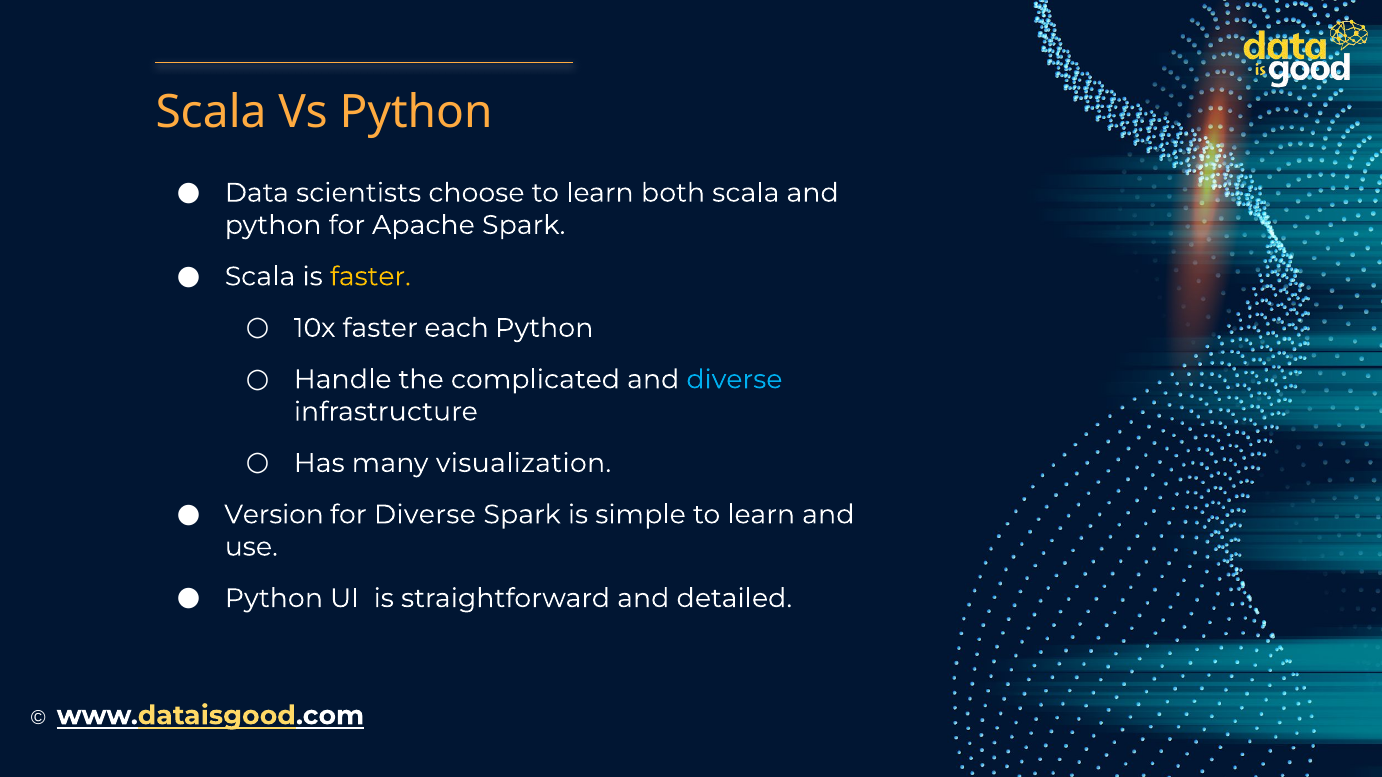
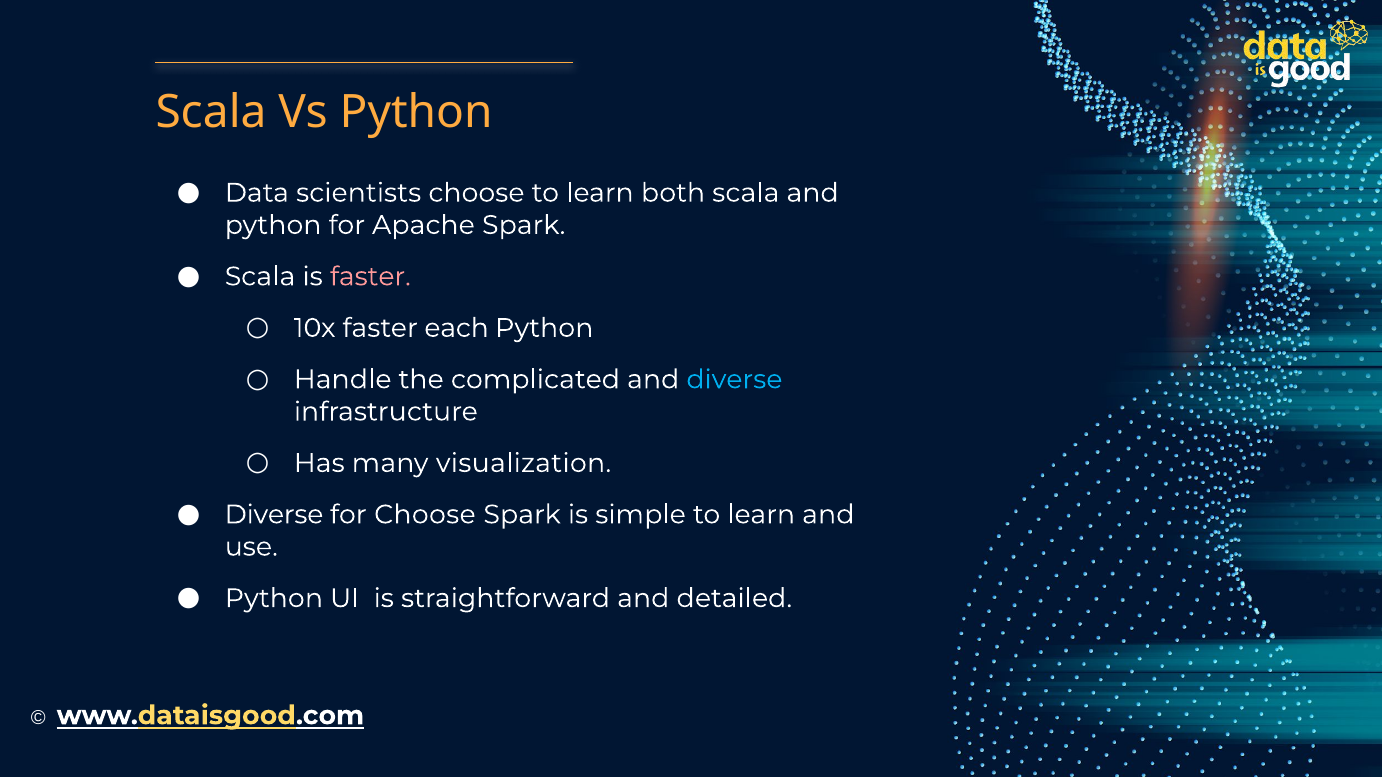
faster colour: yellow -> pink (370, 277)
Version: Version -> Diverse (274, 515)
for Diverse: Diverse -> Choose (425, 515)
